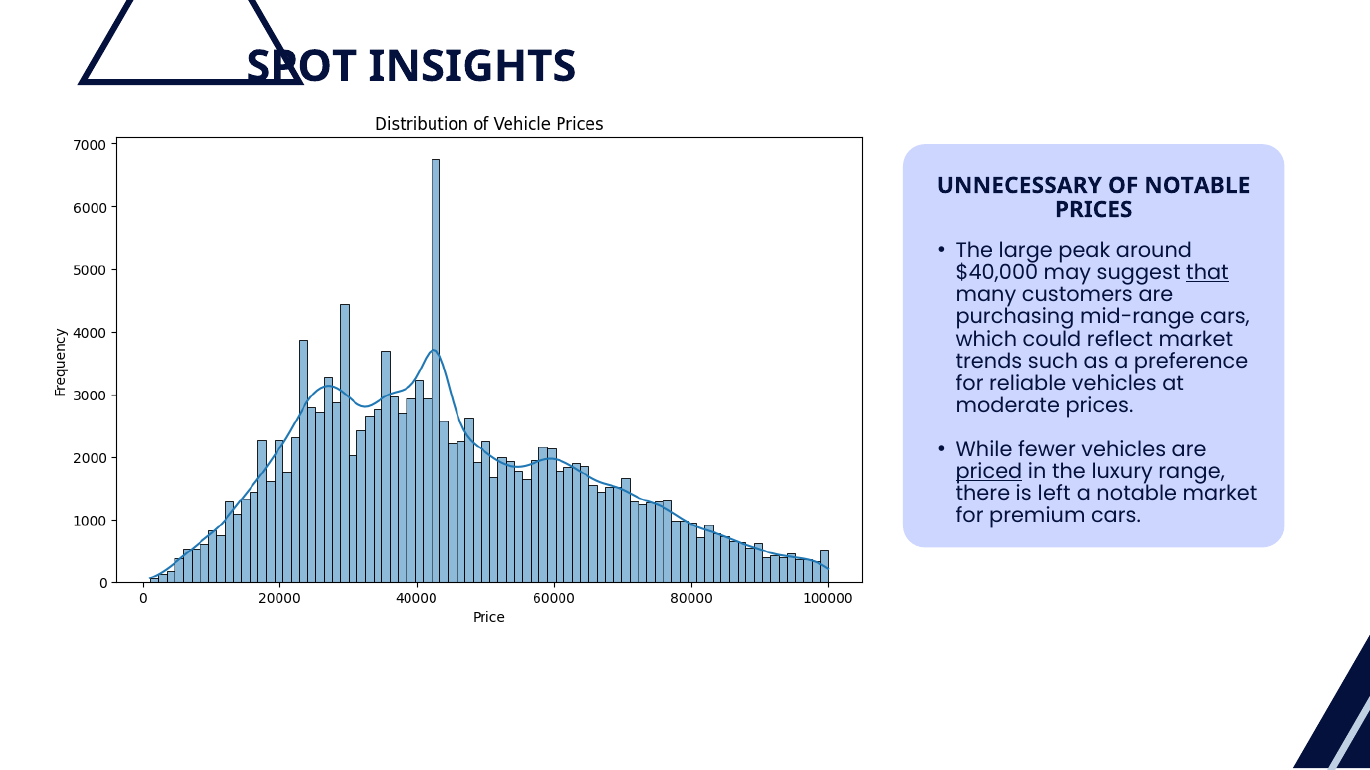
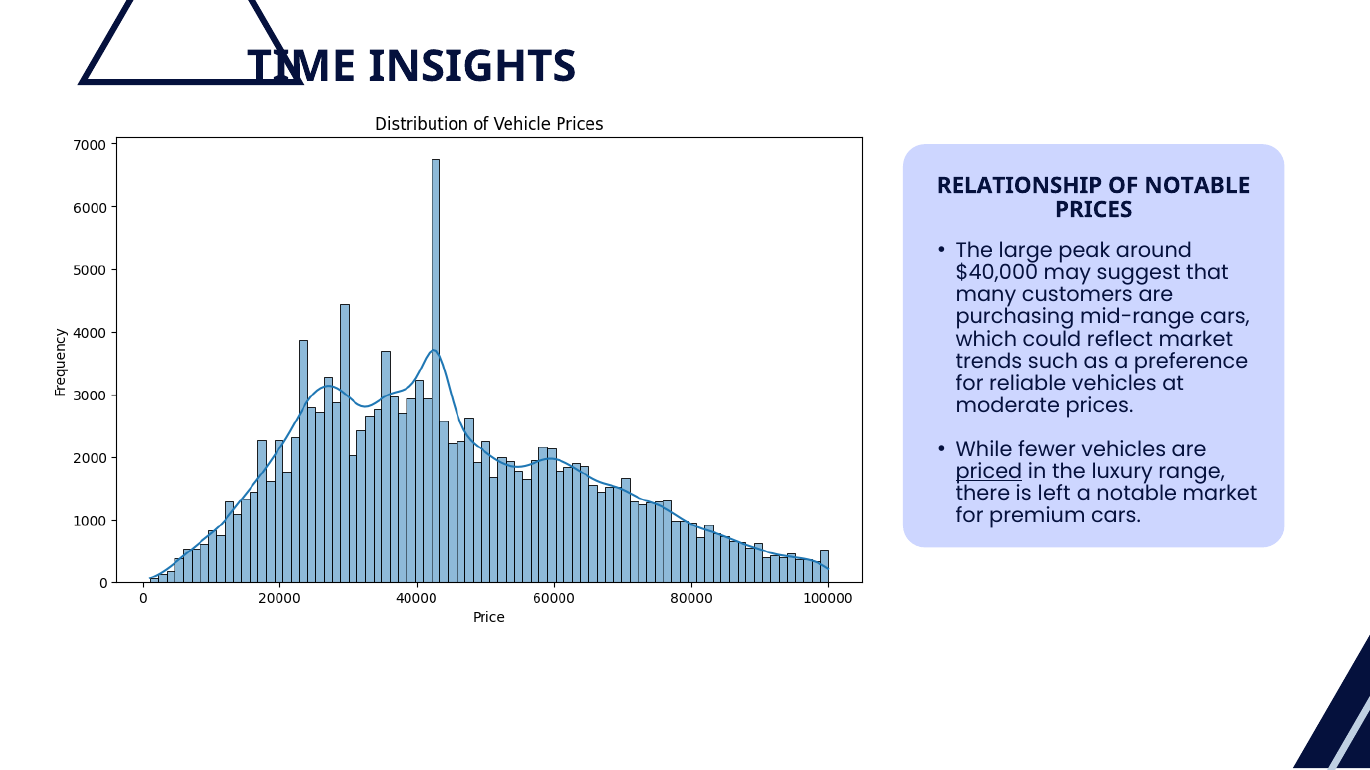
SPOT: SPOT -> TIME (302, 67)
UNNECESSARY: UNNECESSARY -> RELATIONSHIP (1019, 186)
that underline: present -> none (1208, 273)
